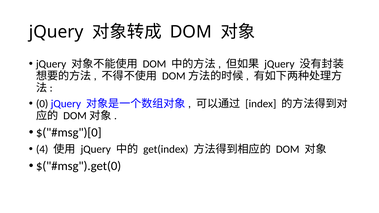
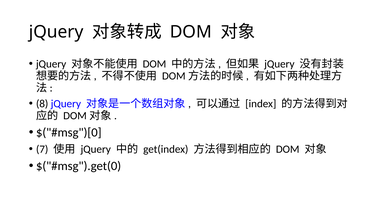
0: 0 -> 8 (42, 104)
4: 4 -> 7 (42, 149)
